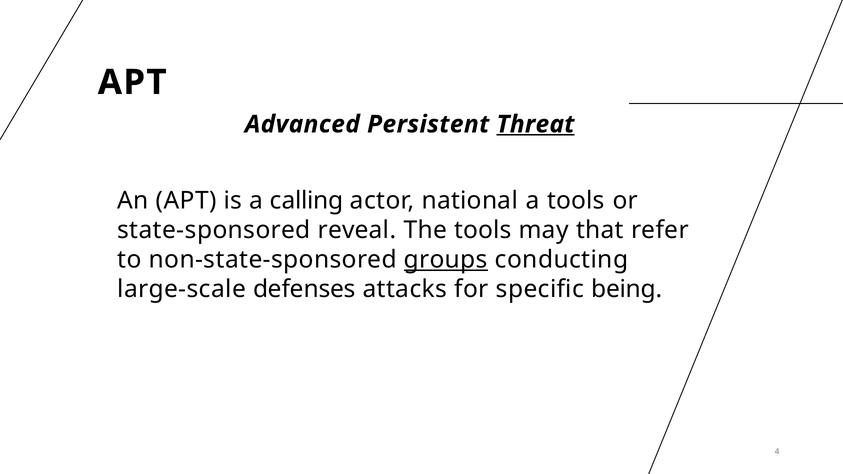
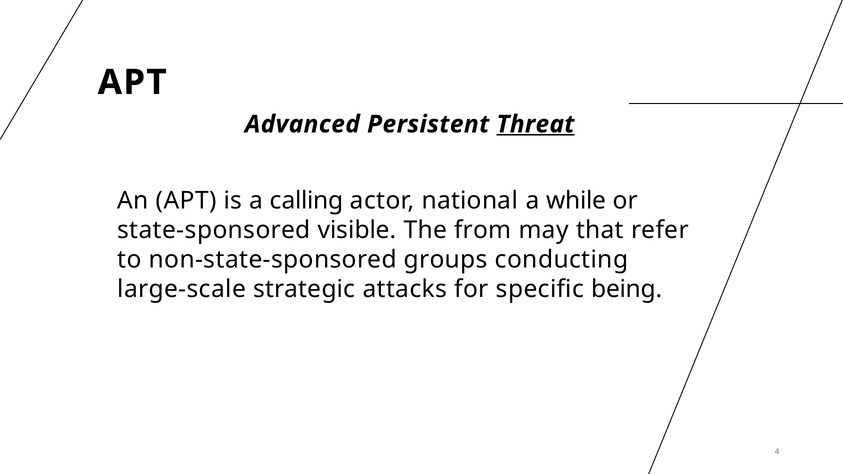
a tools: tools -> while (576, 201)
reveal: reveal -> visible (357, 230)
The tools: tools -> from (483, 230)
groups underline: present -> none (446, 260)
defenses: defenses -> strategic (304, 289)
